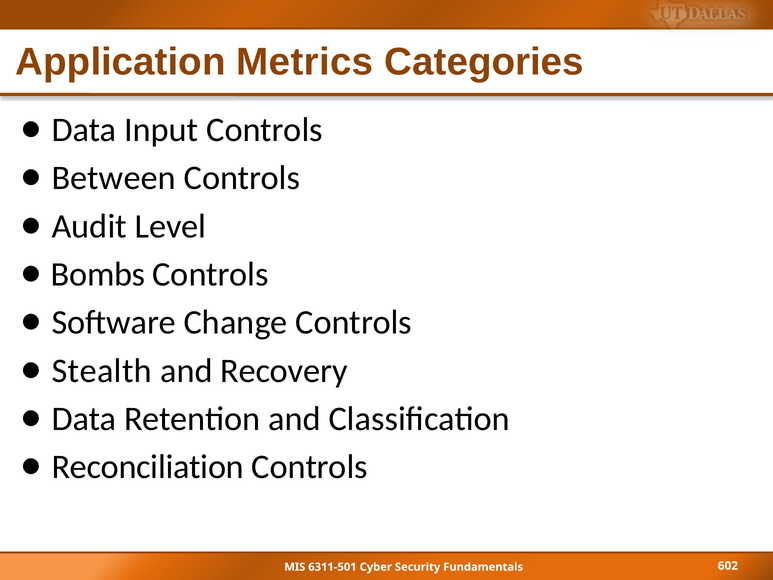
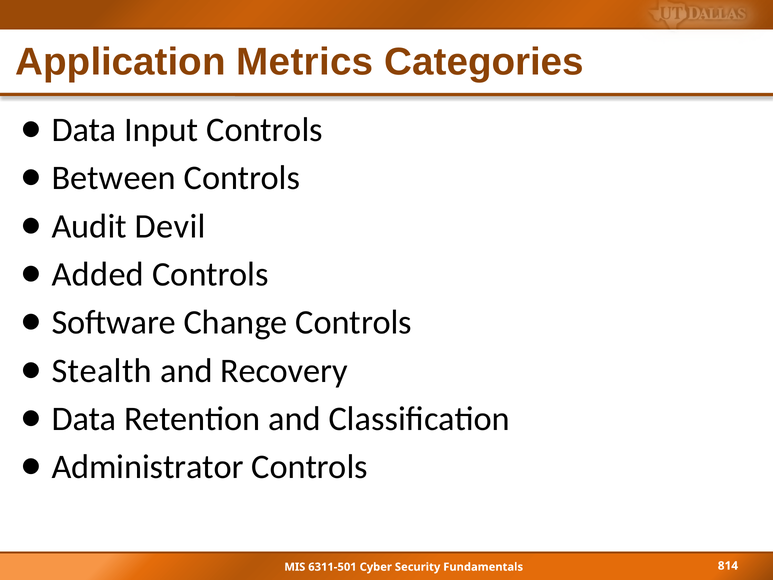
Level: Level -> Devil (170, 226)
Bombs: Bombs -> Added (98, 274)
Reconciliation: Reconciliation -> Administrator (148, 467)
602: 602 -> 814 (728, 566)
